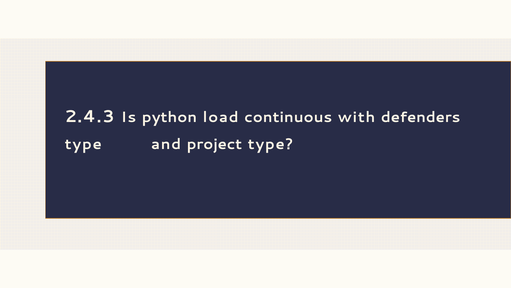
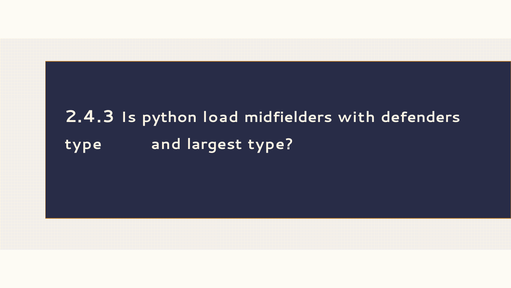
continuous: continuous -> midfielders (288, 117)
project: project -> largest (214, 144)
